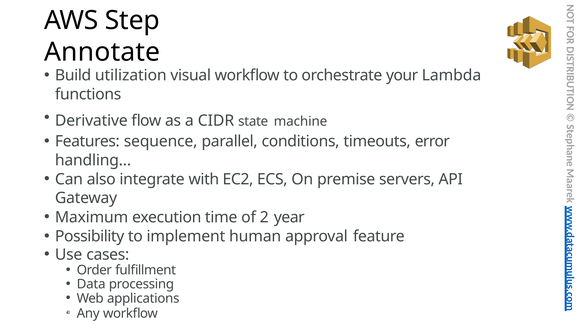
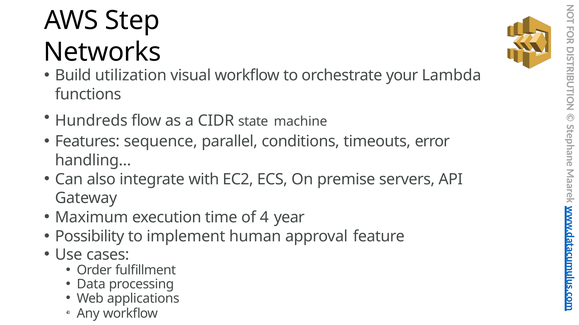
Annotate: Annotate -> Networks (102, 52)
Derivative: Derivative -> Hundreds (91, 121)
2: 2 -> 4 (264, 218)
